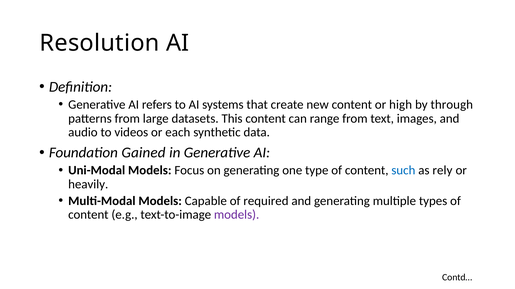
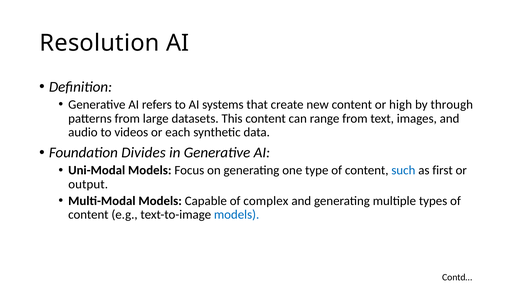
Gained: Gained -> Divides (143, 153)
rely: rely -> first (443, 171)
heavily: heavily -> output (88, 185)
required: required -> complex (266, 201)
models colour: purple -> blue (237, 215)
